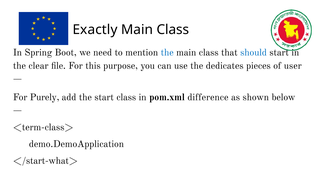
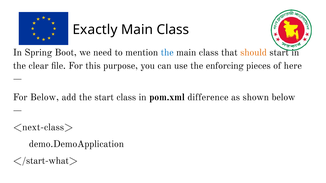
should colour: blue -> orange (254, 53)
dedicates: dedicates -> enforcing (225, 66)
user: user -> here (293, 66)
For Purely: Purely -> Below (45, 97)
<term-class>: <term-class> -> <next-class> (43, 127)
